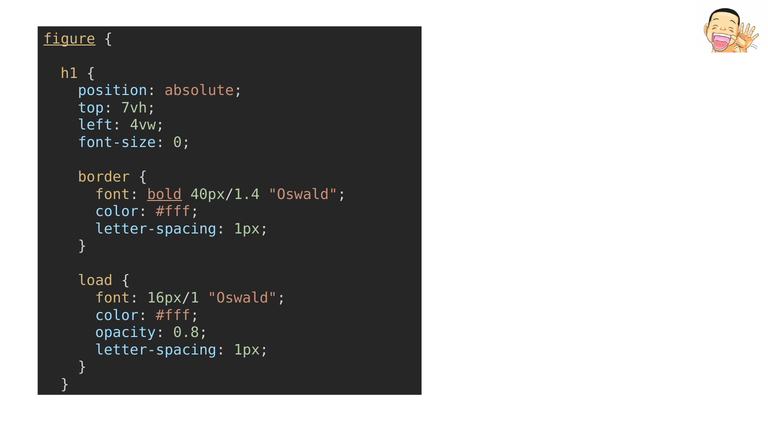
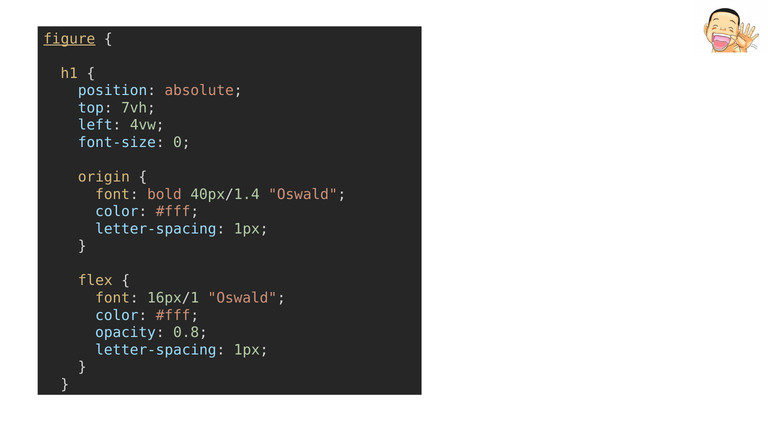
border: border -> origin (104, 177)
bold underline: present -> none (164, 194)
load: load -> flex (95, 281)
